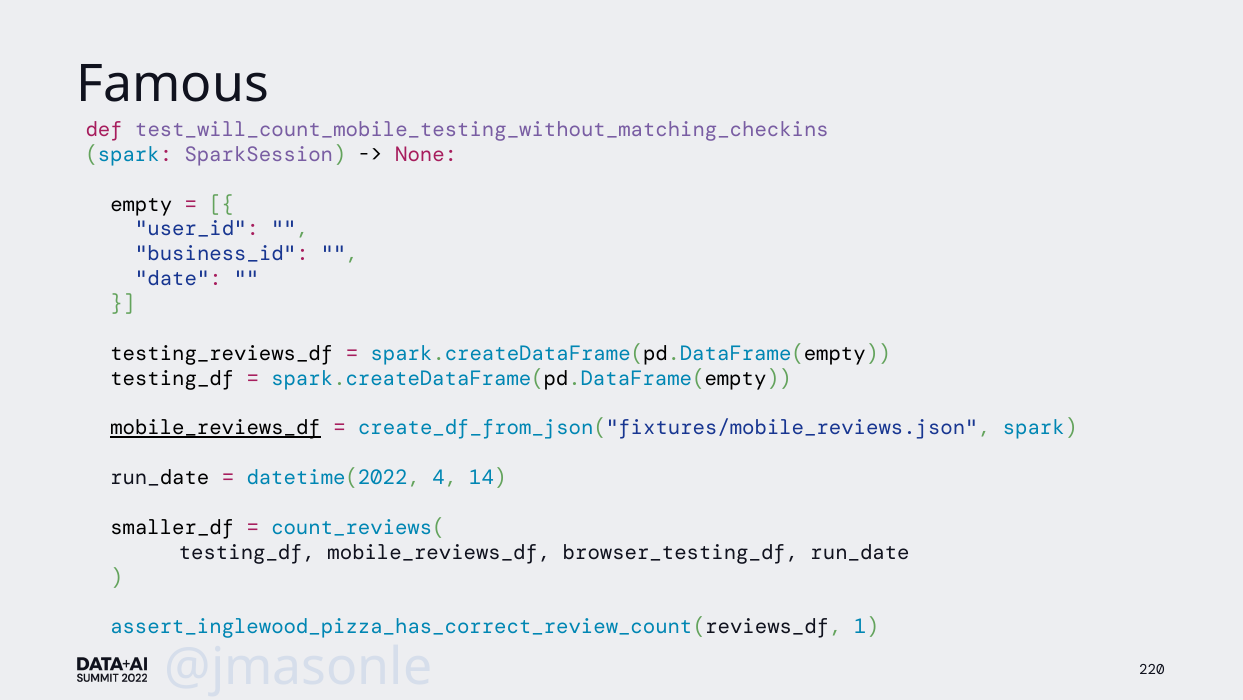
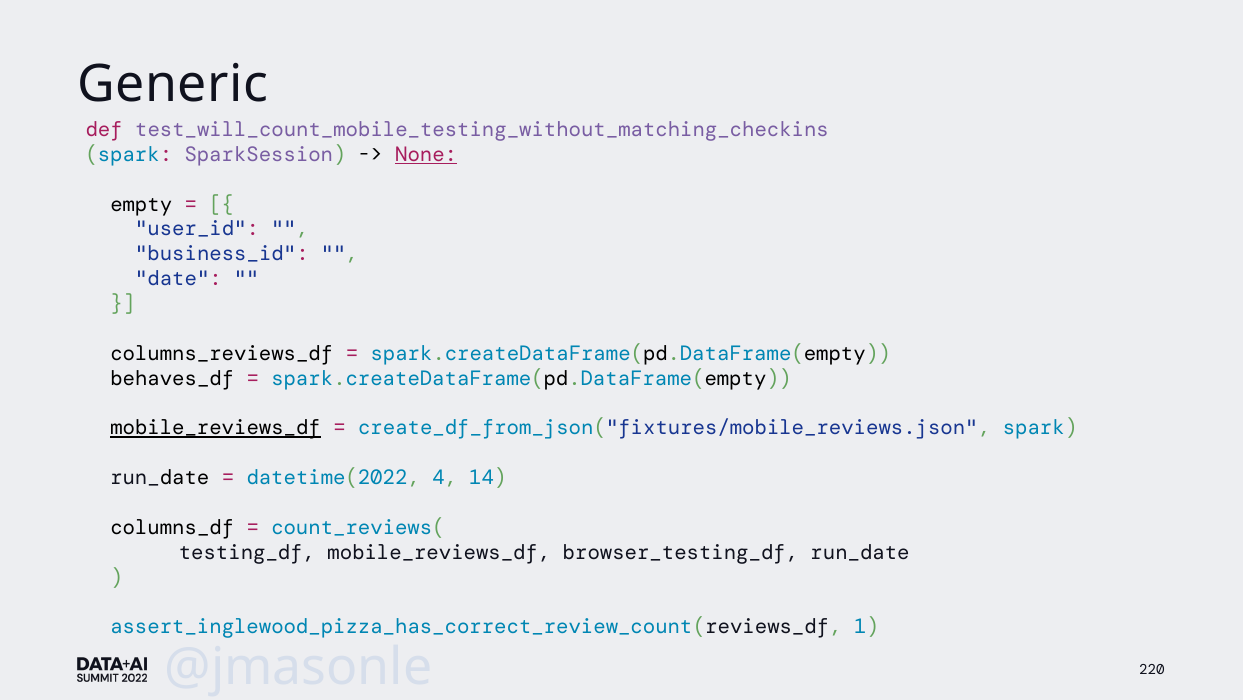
Famous: Famous -> Generic (173, 84)
None underline: none -> present (426, 154)
testing_reviews_df: testing_reviews_df -> columns_reviews_df (222, 353)
testing_df: testing_df -> behaves_df (172, 378)
smaller_df: smaller_df -> columns_df (172, 527)
